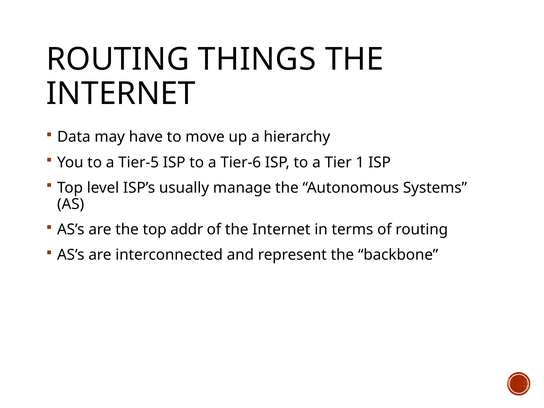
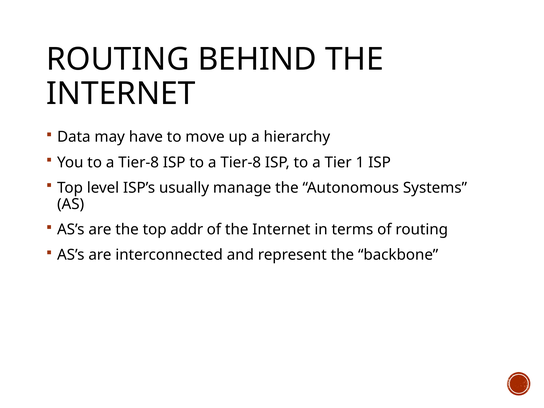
THINGS: THINGS -> BEHIND (257, 59)
You to a Tier-5: Tier-5 -> Tier-8 (139, 162)
ISP to a Tier-6: Tier-6 -> Tier-8 (241, 162)
